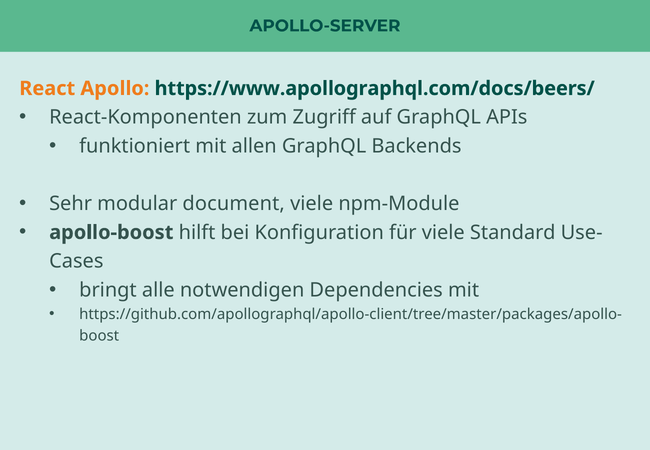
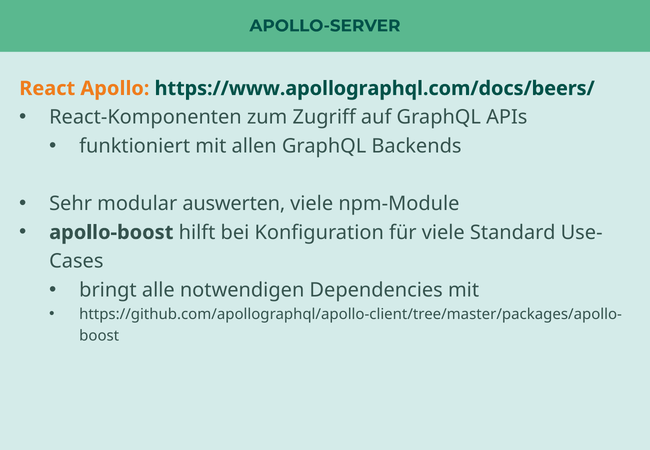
document: document -> auswerten (234, 204)
